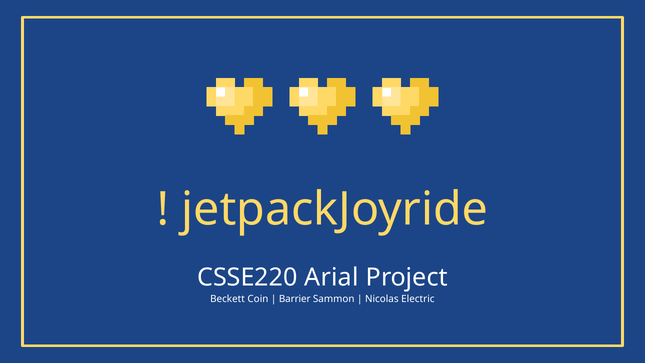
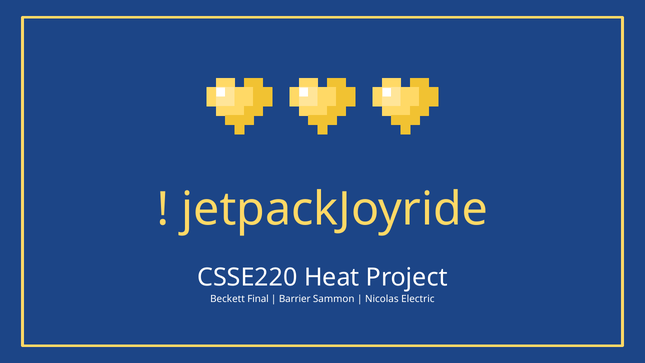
Arial: Arial -> Heat (332, 277)
Coin: Coin -> Final (258, 299)
